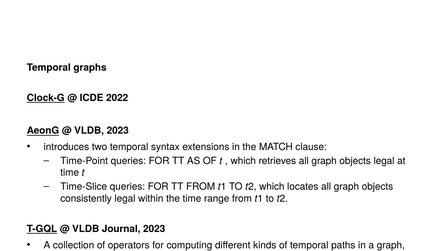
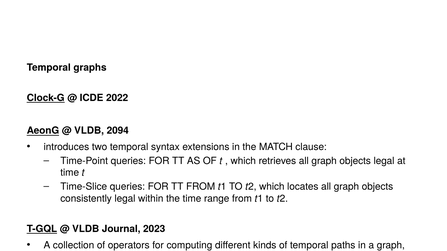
VLDB 2023: 2023 -> 2094 (118, 131)
